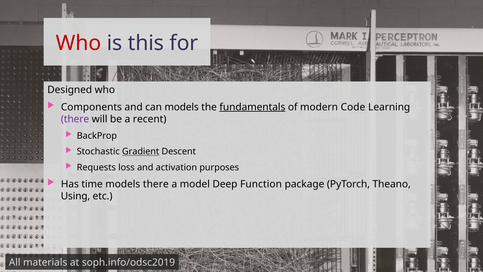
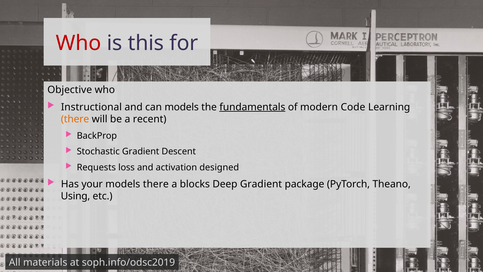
Designed: Designed -> Objective (70, 90)
Components: Components -> Instructional (91, 107)
there colour: purple -> orange (75, 119)
Gradient underline: present -> none (141, 151)
purposes: purposes -> designed (219, 167)
time: time -> your (92, 184)
model: model -> blocks (195, 184)
Deep Function: Function -> Gradient (261, 184)
